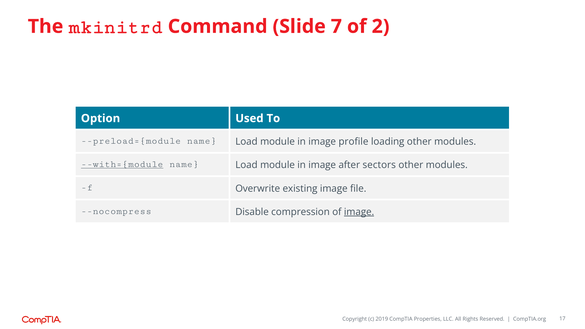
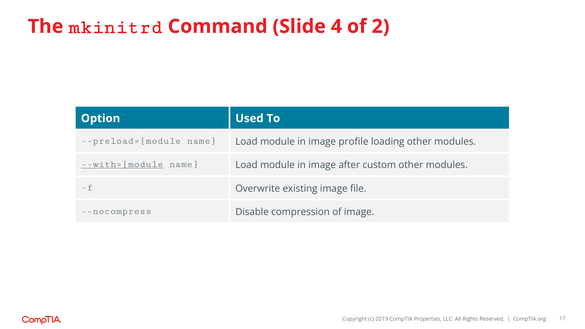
7: 7 -> 4 (336, 26)
sectors: sectors -> custom (379, 165)
image underline: present -> none (359, 212)
